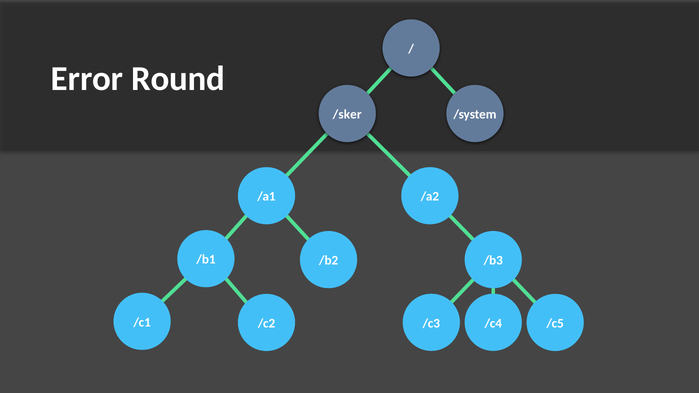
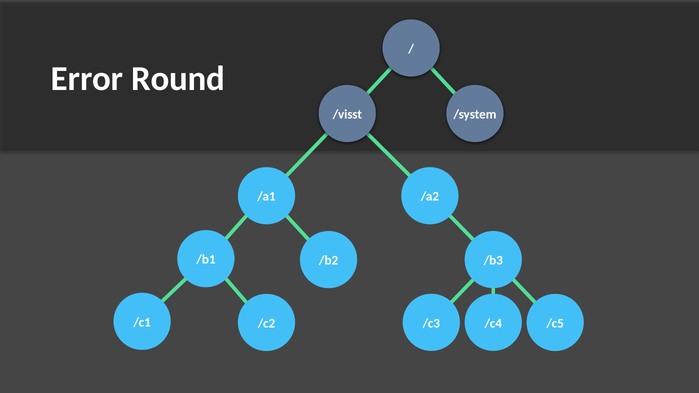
/sker: /sker -> /visst (347, 114)
